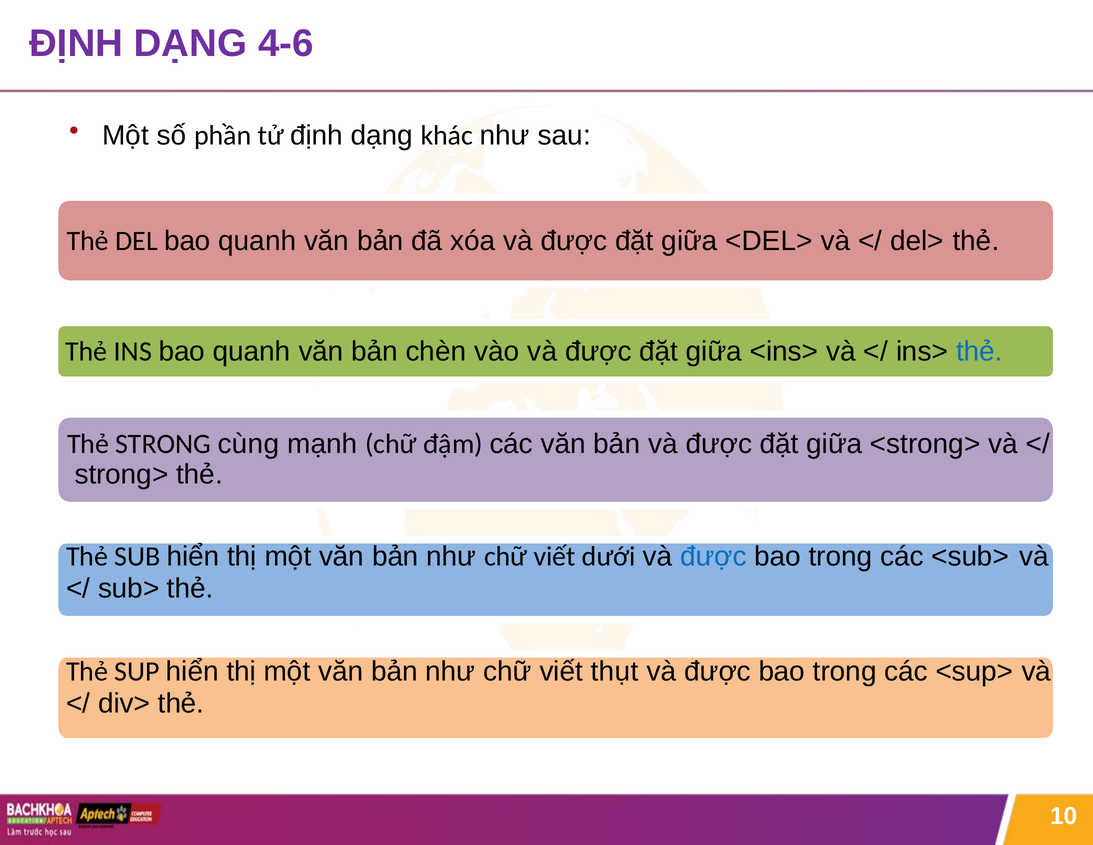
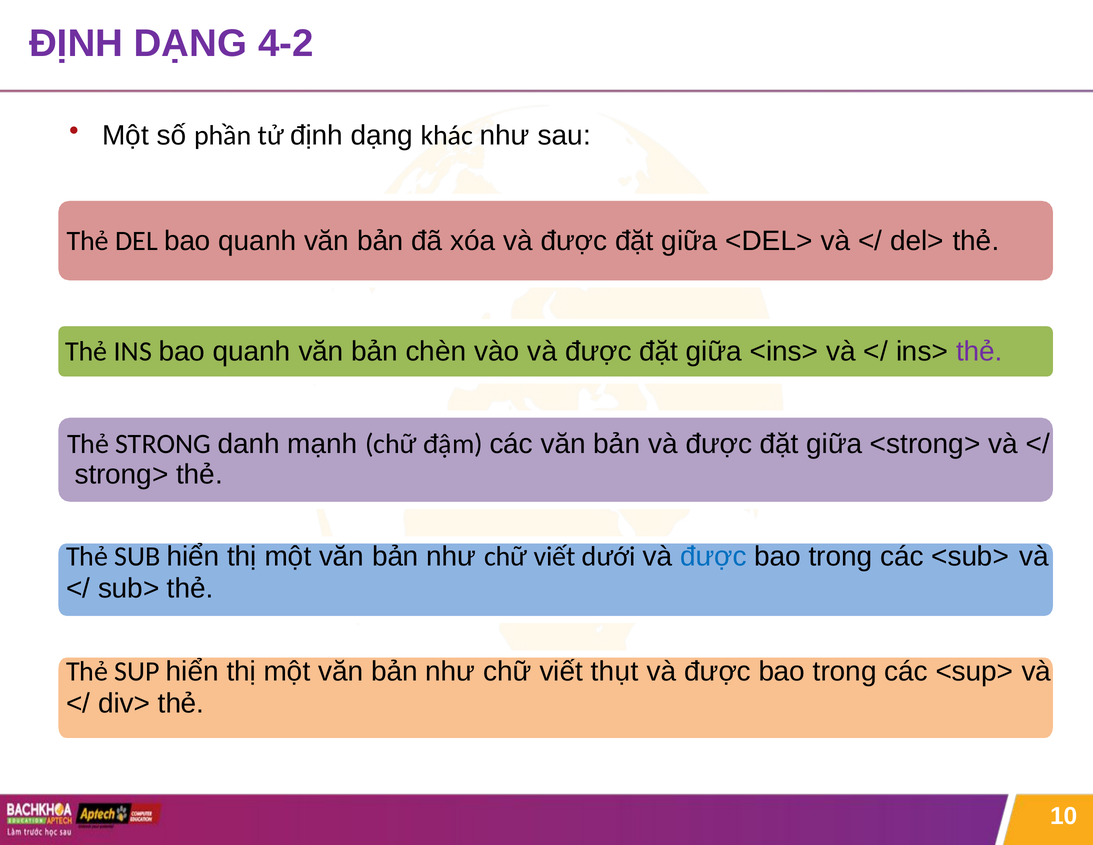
4-6: 4-6 -> 4-2 (286, 44)
thẻ colour: blue -> purple (979, 351)
cùng: cùng -> danh (249, 444)
